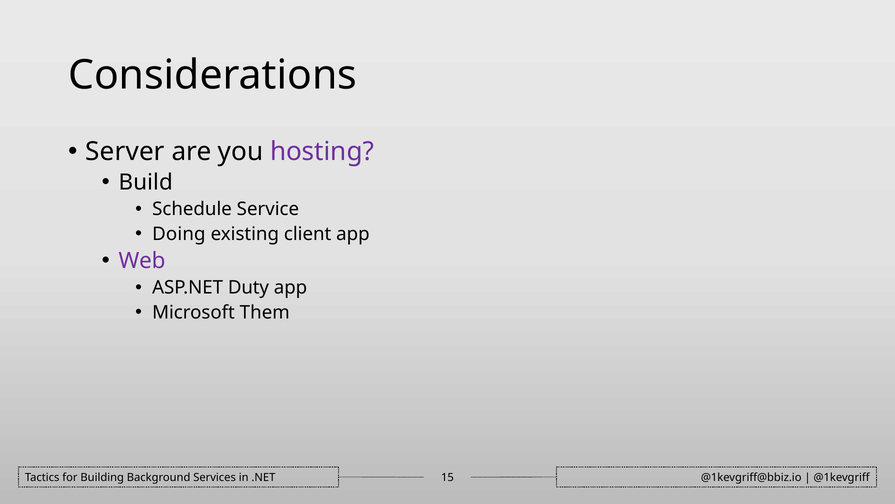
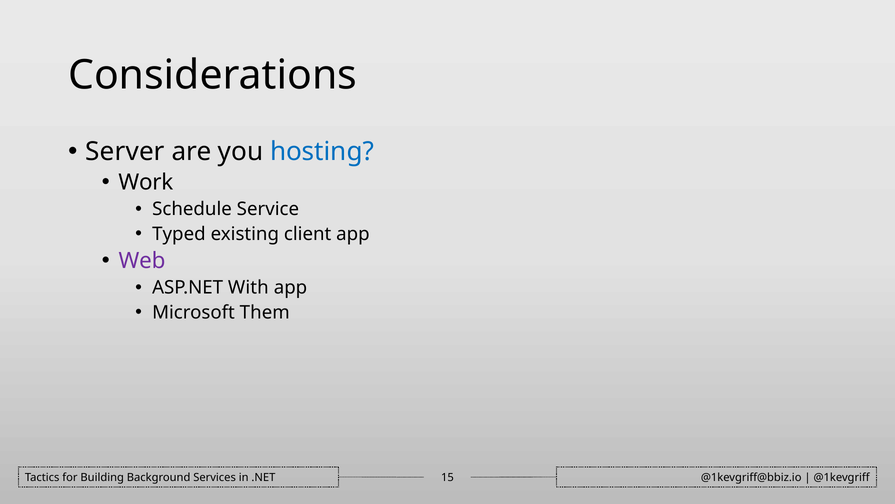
hosting colour: purple -> blue (322, 151)
Build: Build -> Work (146, 182)
Doing: Doing -> Typed (179, 234)
Duty: Duty -> With (248, 287)
